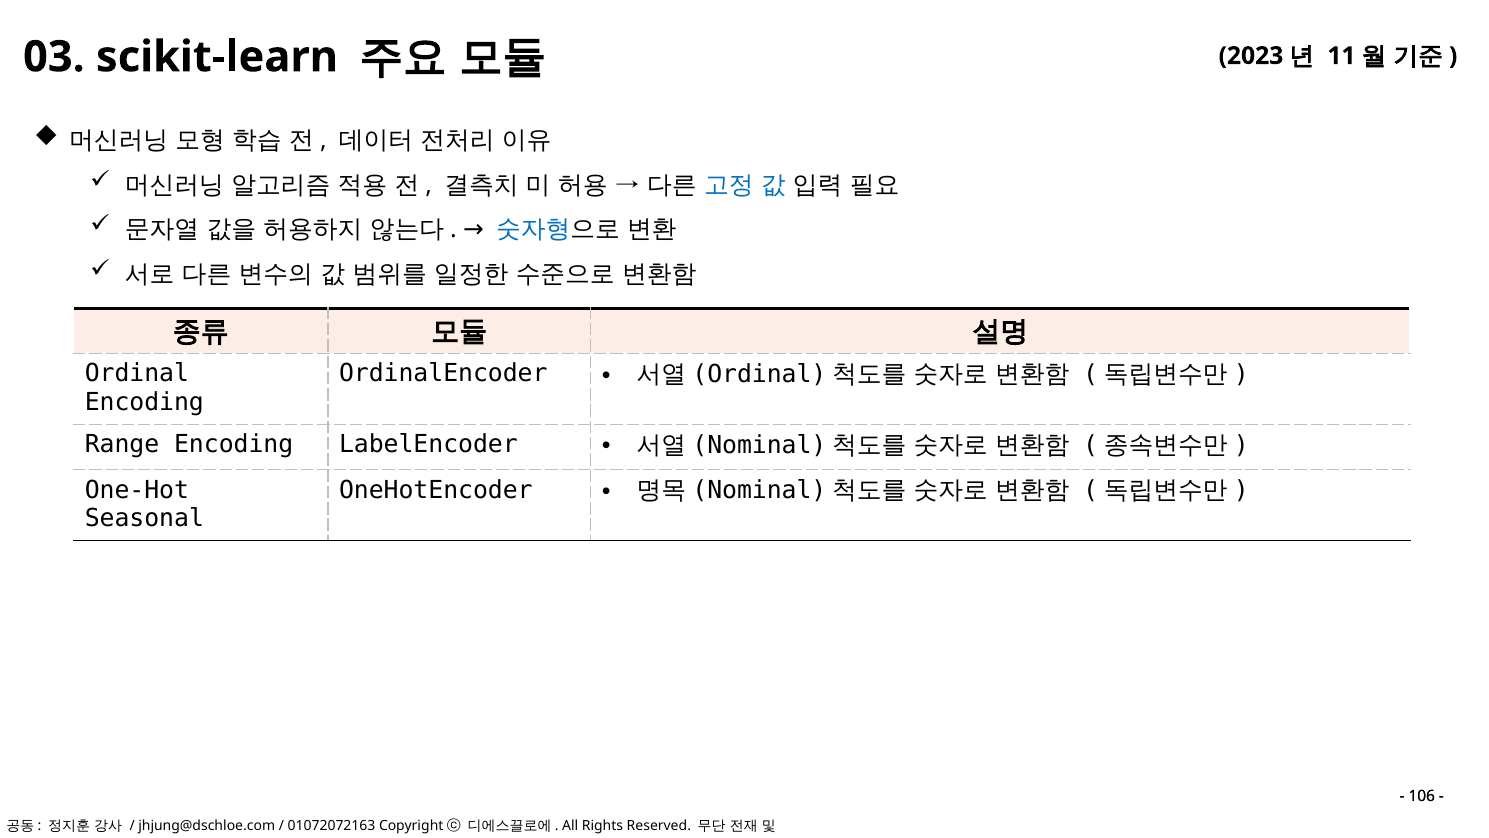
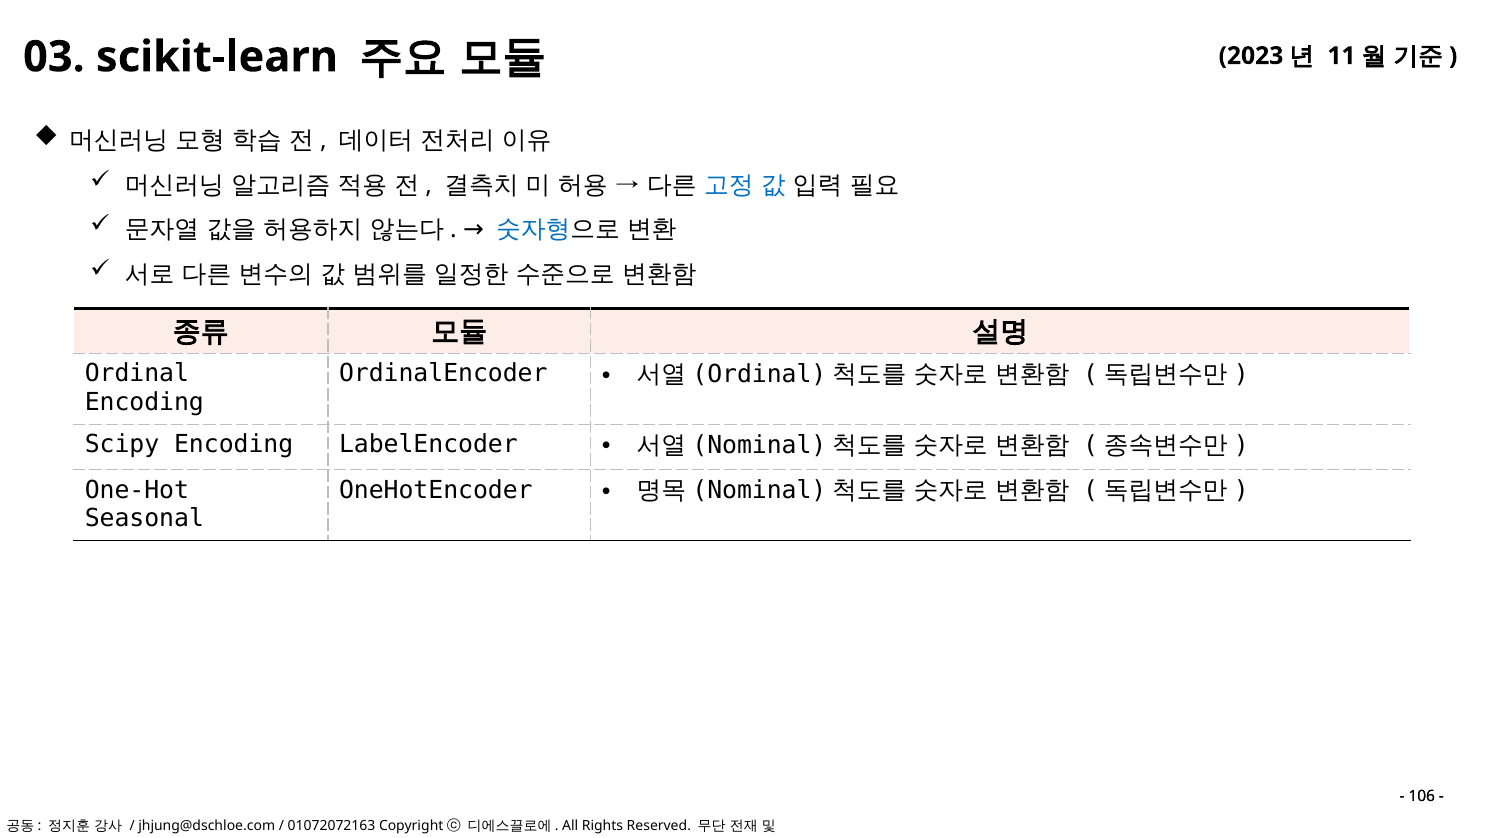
Range: Range -> Scipy (122, 444)
